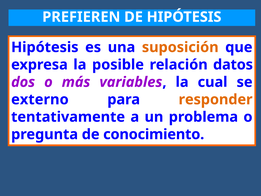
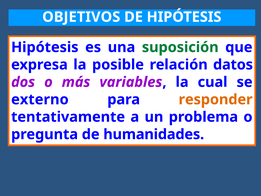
PREFIEREN: PREFIEREN -> OBJETIVOS (81, 17)
suposición colour: orange -> green (180, 47)
conocimiento: conocimiento -> humanidades (154, 134)
